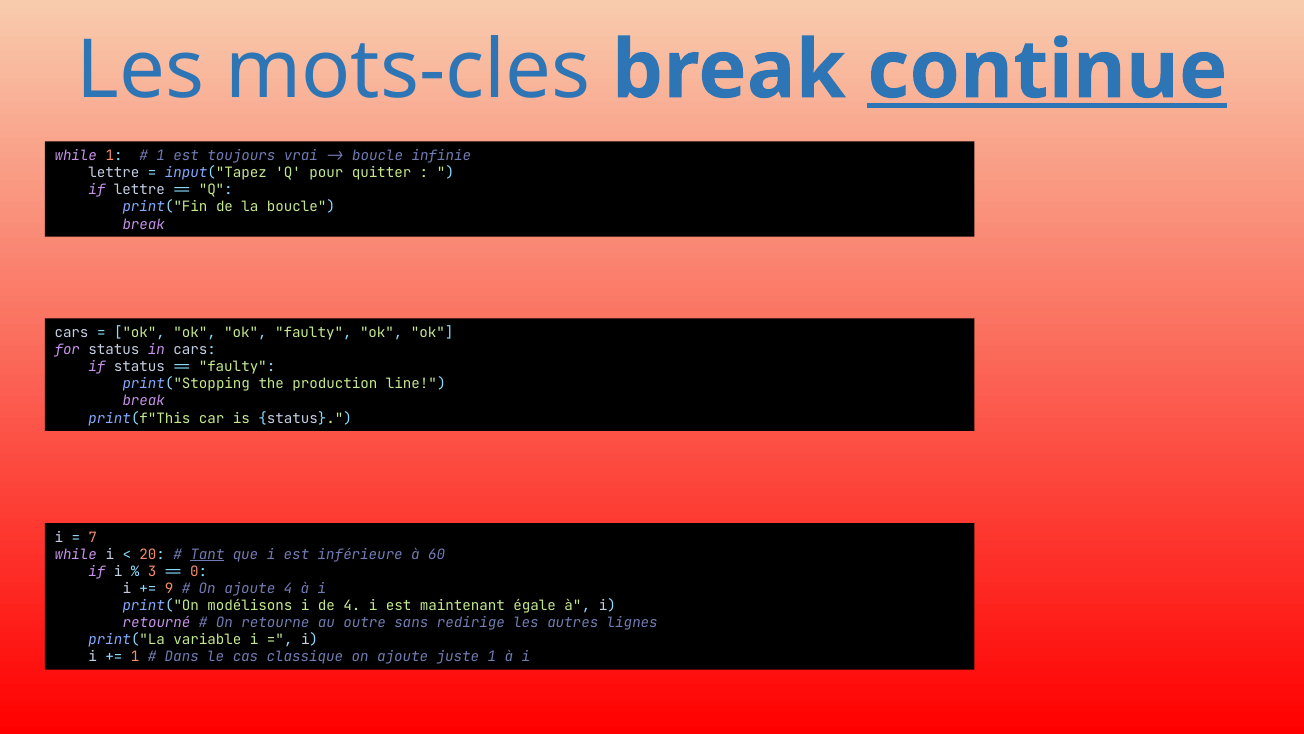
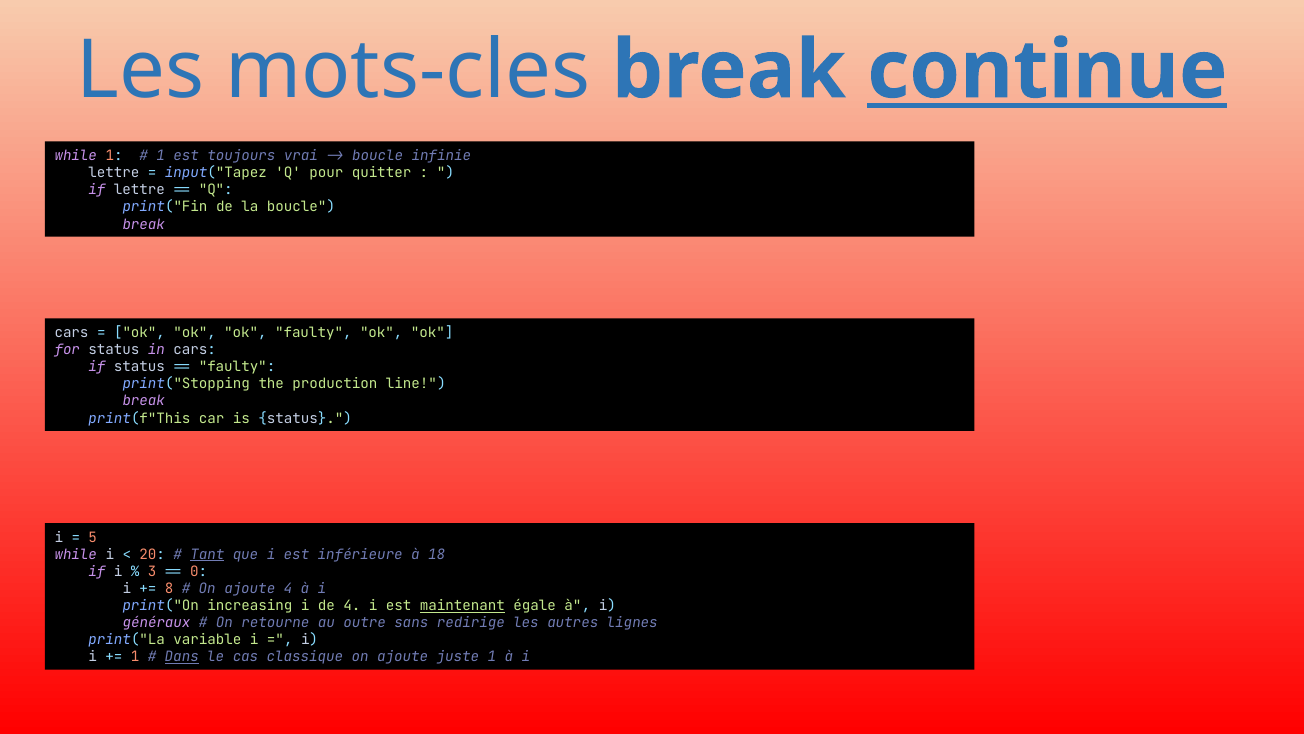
7: 7 -> 5 (93, 537)
60: 60 -> 18 (437, 554)
9: 9 -> 8 (169, 588)
modélisons: modélisons -> increasing (250, 605)
maintenant underline: none -> present (462, 605)
retourné: retourné -> généraux (157, 623)
Dans underline: none -> present (182, 657)
